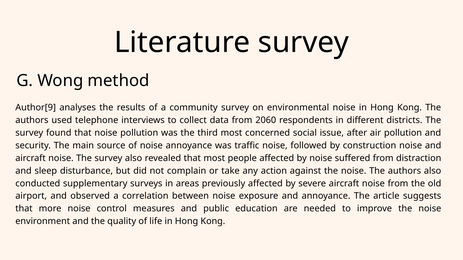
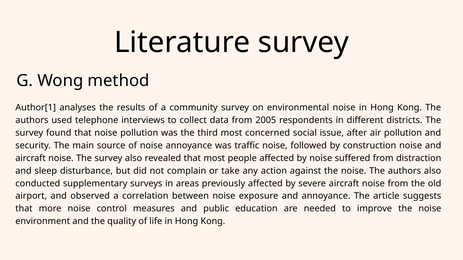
Author[9: Author[9 -> Author[1 (36, 108)
2060: 2060 -> 2005 (266, 120)
